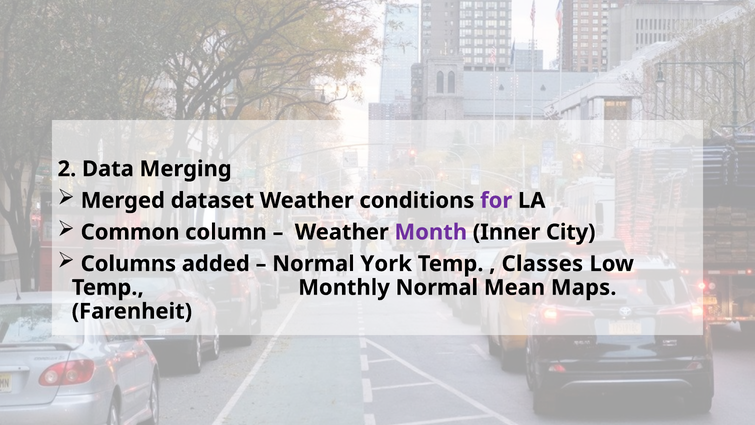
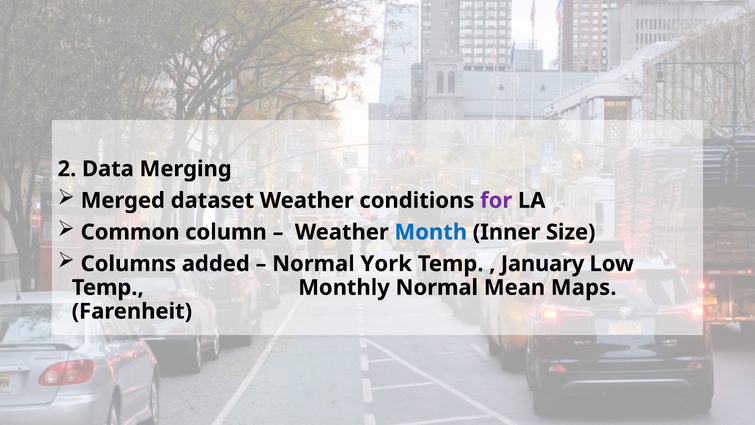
Month colour: purple -> blue (431, 232)
City: City -> Size (571, 232)
Classes: Classes -> January (543, 264)
